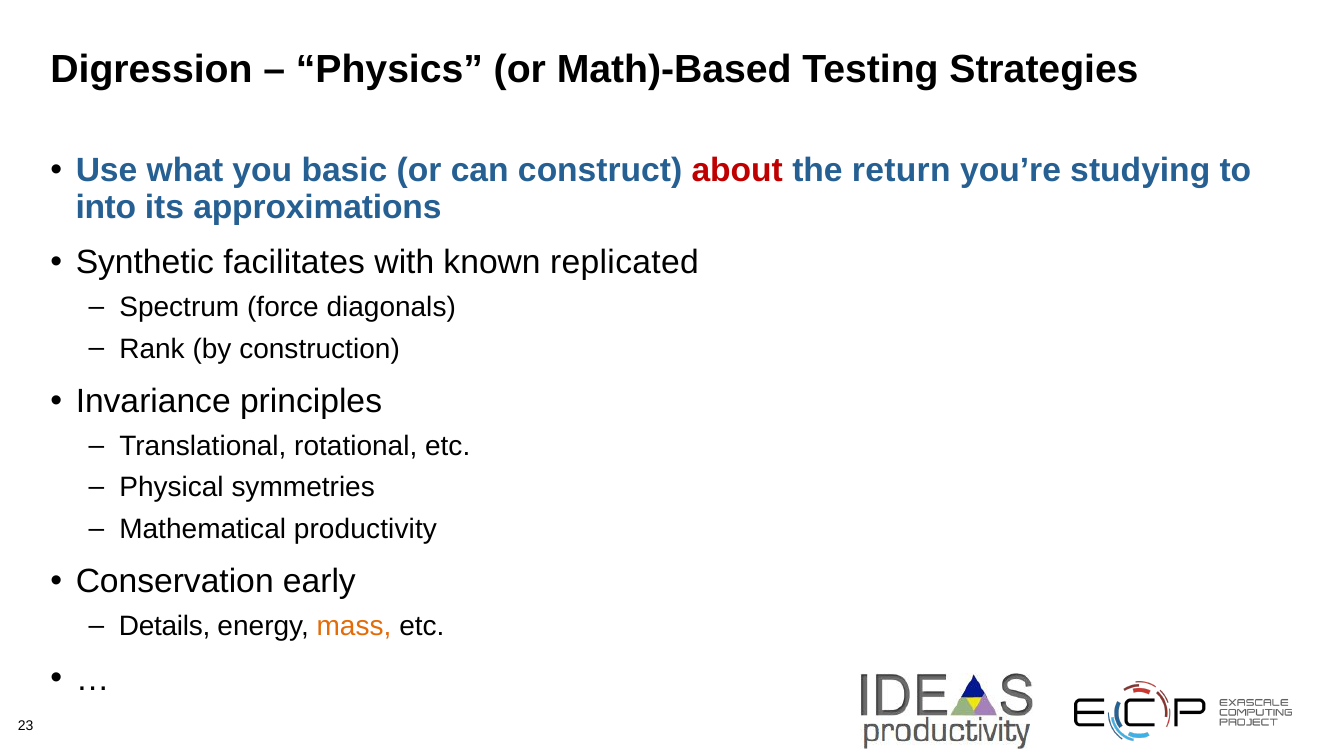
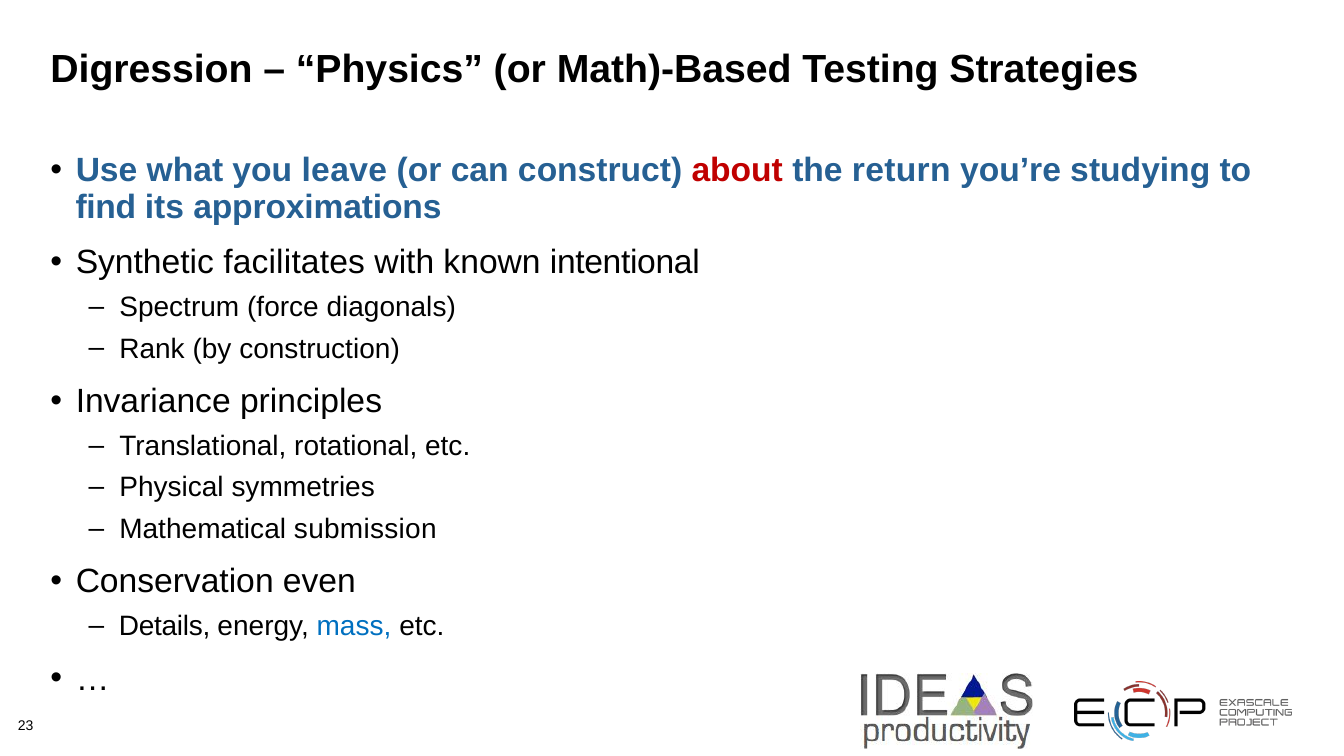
basic: basic -> leave (344, 171)
into: into -> find (106, 207)
replicated: replicated -> intentional (625, 263)
productivity: productivity -> submission (365, 529)
early: early -> even (319, 582)
mass colour: orange -> blue (354, 626)
